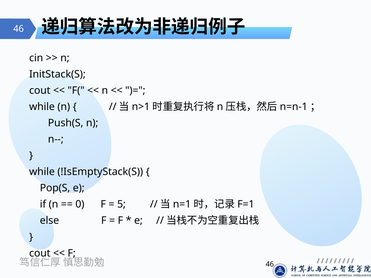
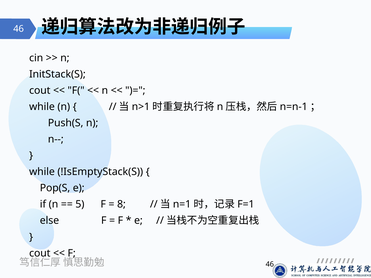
0: 0 -> 5 (80, 204)
5: 5 -> 8 (121, 204)
